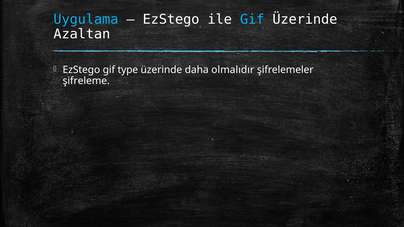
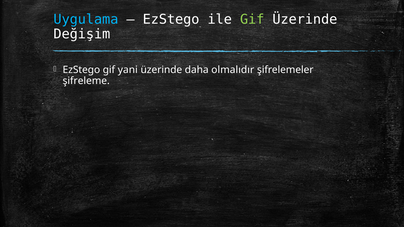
Gif colour: light blue -> light green (252, 19)
Azaltan: Azaltan -> Değişim (82, 34)
type: type -> yani (128, 70)
